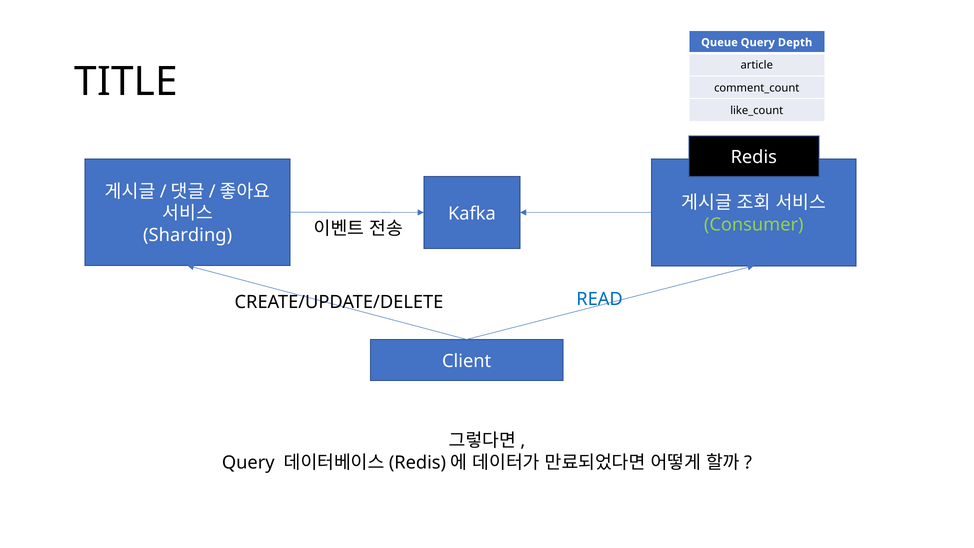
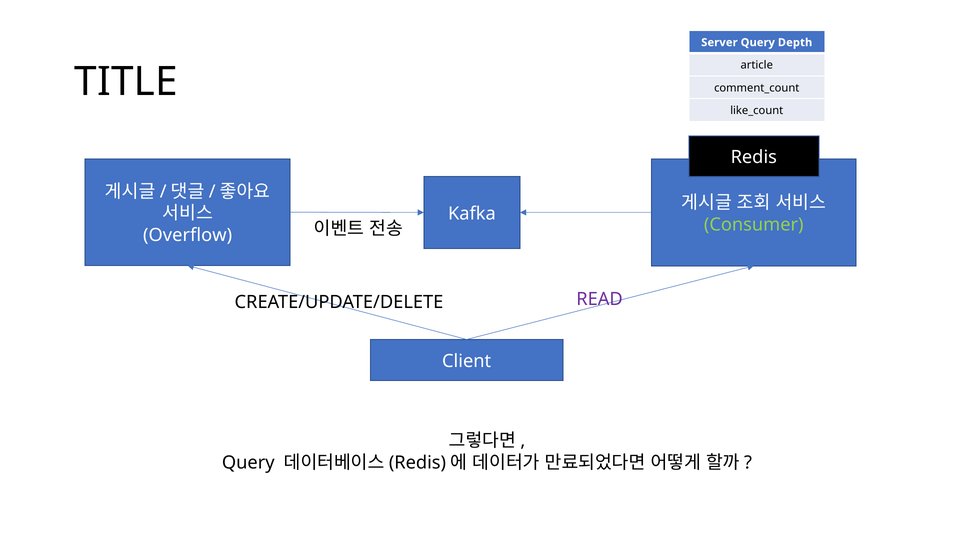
Queue: Queue -> Server (719, 42)
Sharding: Sharding -> Overflow (188, 235)
READ colour: blue -> purple (600, 299)
